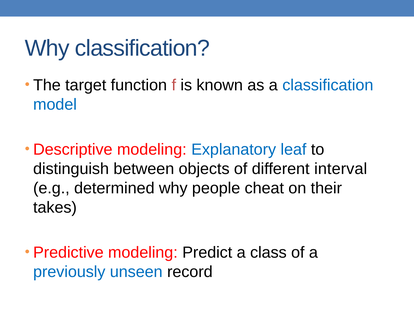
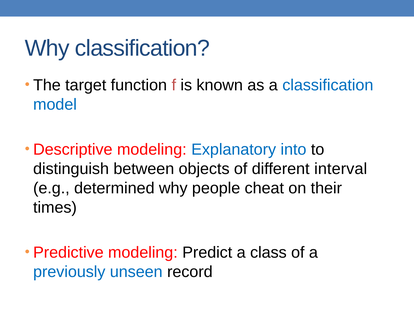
leaf: leaf -> into (293, 150)
takes: takes -> times (55, 208)
